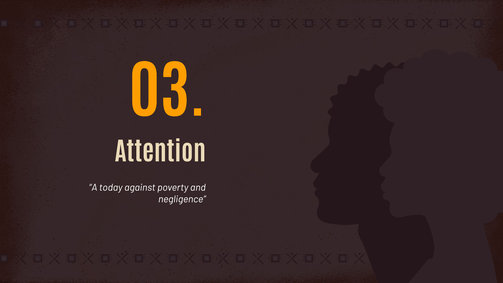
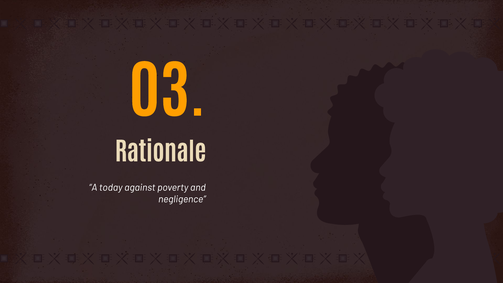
Attention: Attention -> Rationale (161, 153)
